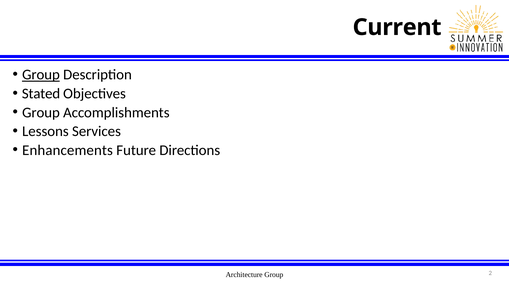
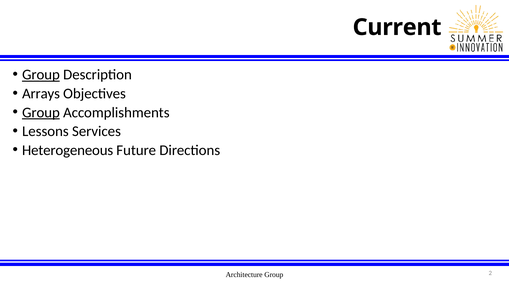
Stated: Stated -> Arrays (41, 94)
Group underline: none -> present (41, 113)
Enhancements: Enhancements -> Heterogeneous (68, 150)
